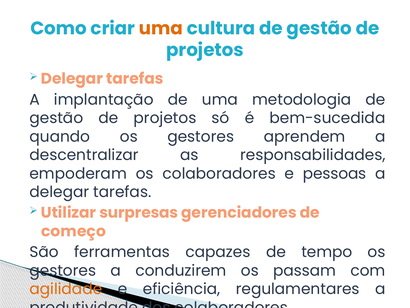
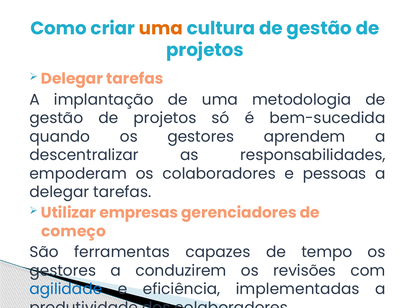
surpresas: surpresas -> empresas (139, 213)
passam: passam -> revisões (305, 270)
agilidade colour: orange -> blue (66, 289)
regulamentares: regulamentares -> implementadas (298, 289)
